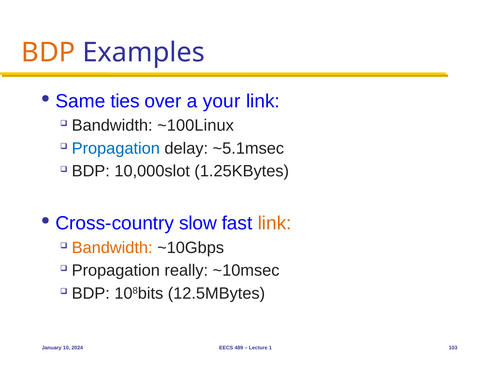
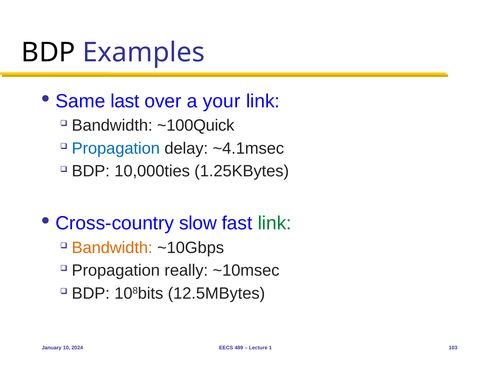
BDP colour: orange -> black (48, 53)
ties: ties -> last (125, 101)
~100Linux: ~100Linux -> ~100Quick (196, 126)
~5.1msec: ~5.1msec -> ~4.1msec (248, 148)
10,000slot: 10,000slot -> 10,000ties (152, 171)
link colour: orange -> green (275, 223)
